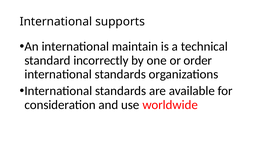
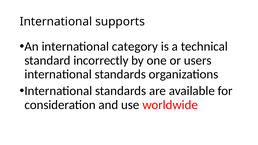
maintain: maintain -> category (135, 46)
order: order -> users (198, 60)
